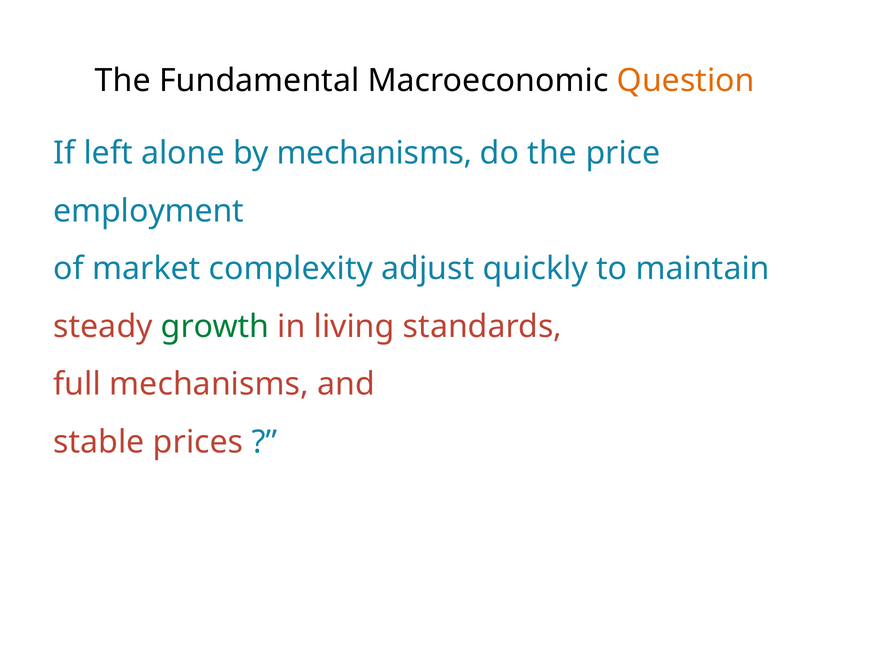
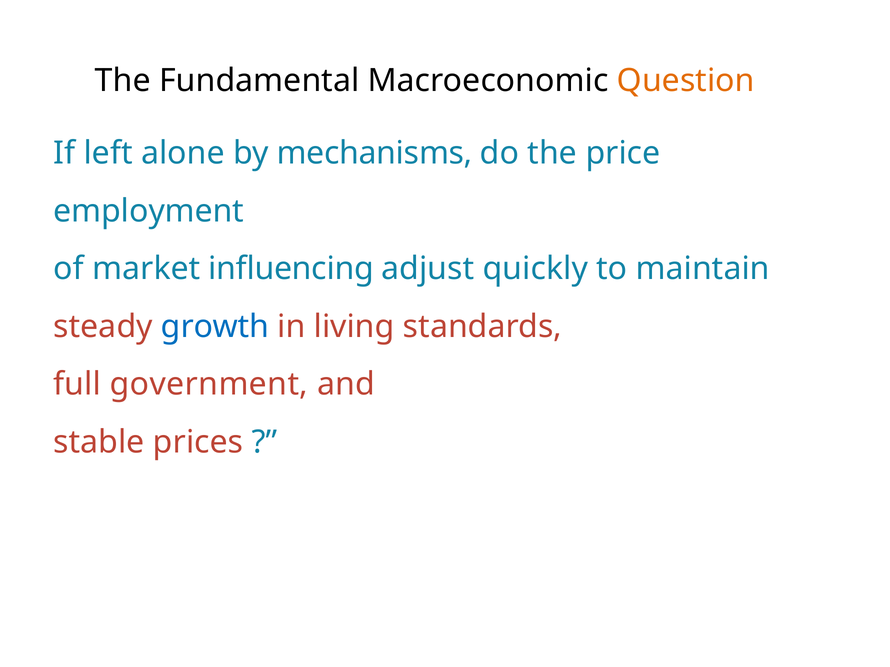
complexity: complexity -> influencing (291, 269)
growth colour: green -> blue (215, 327)
full mechanisms: mechanisms -> government (209, 385)
